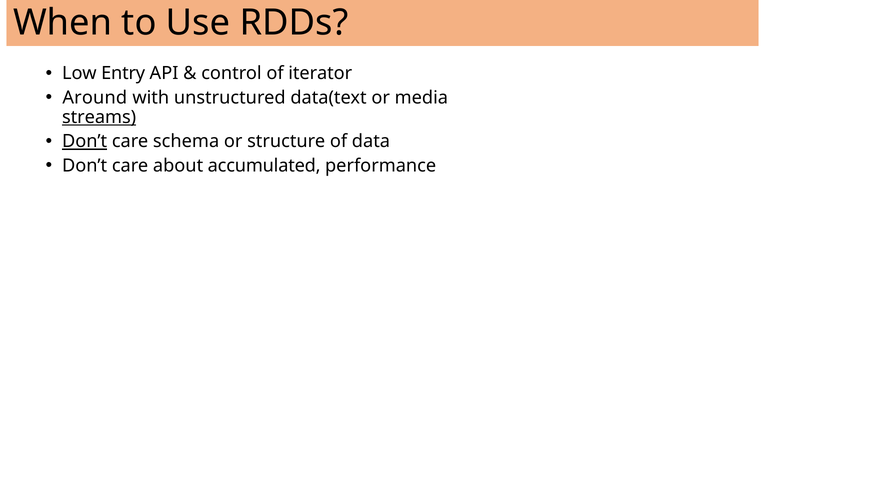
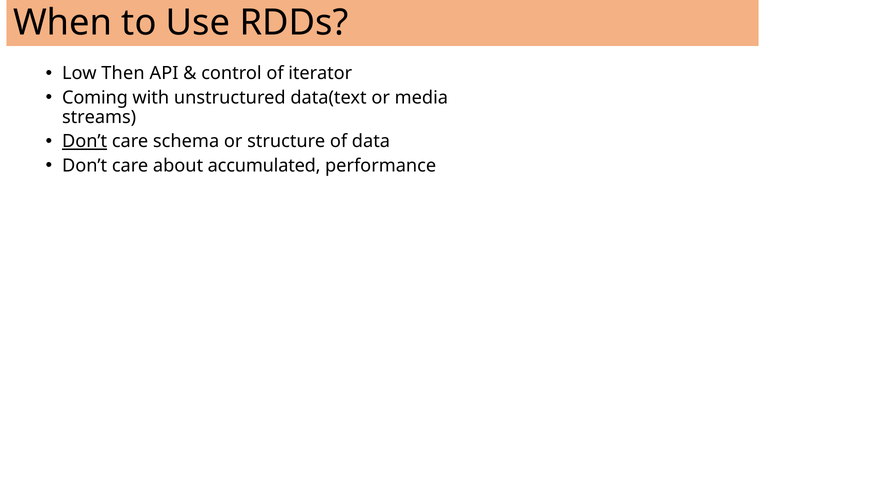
Entry: Entry -> Then (123, 73)
Around: Around -> Coming (95, 98)
streams underline: present -> none (99, 117)
